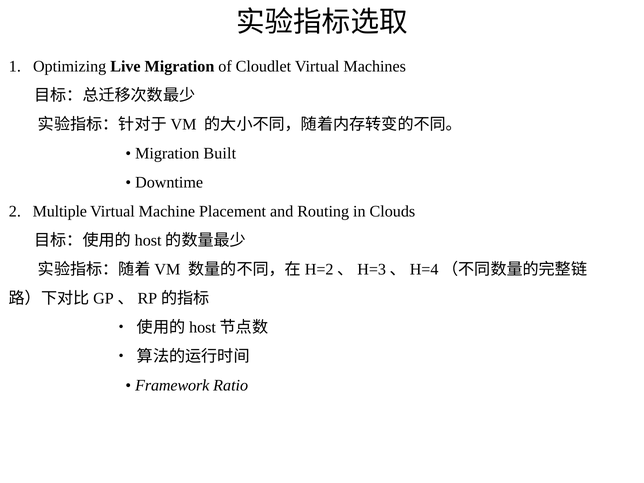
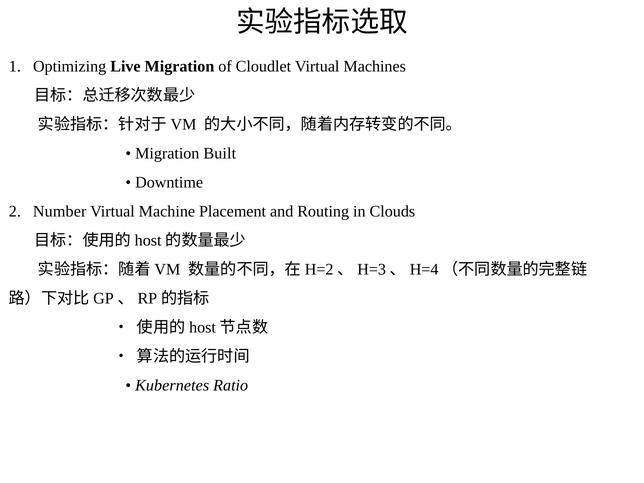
Multiple: Multiple -> Number (60, 212)
Framework: Framework -> Kubernetes (172, 385)
